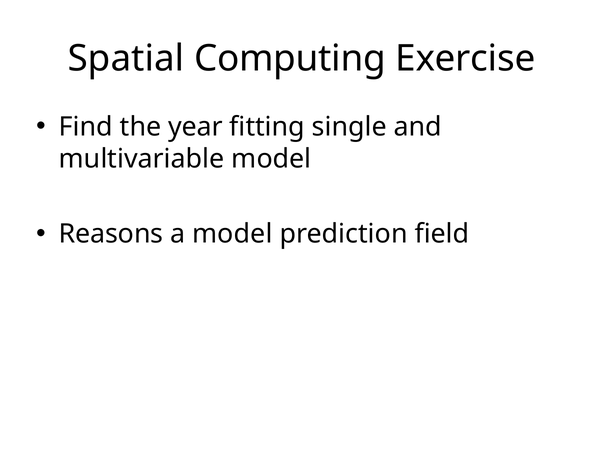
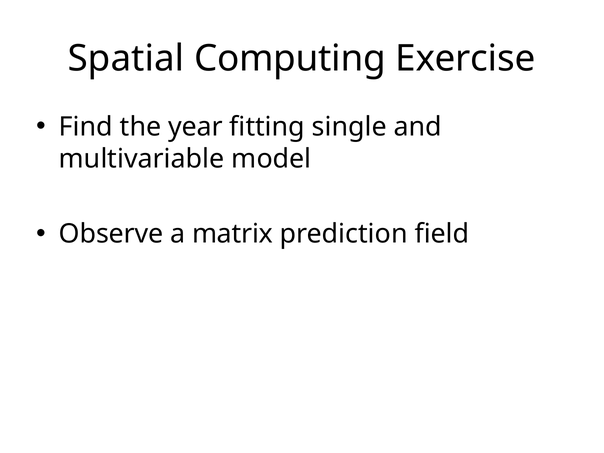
Reasons: Reasons -> Observe (111, 234)
a model: model -> matrix (233, 234)
